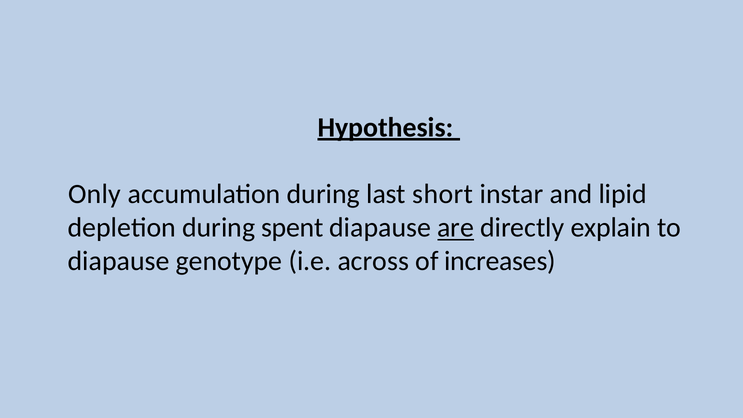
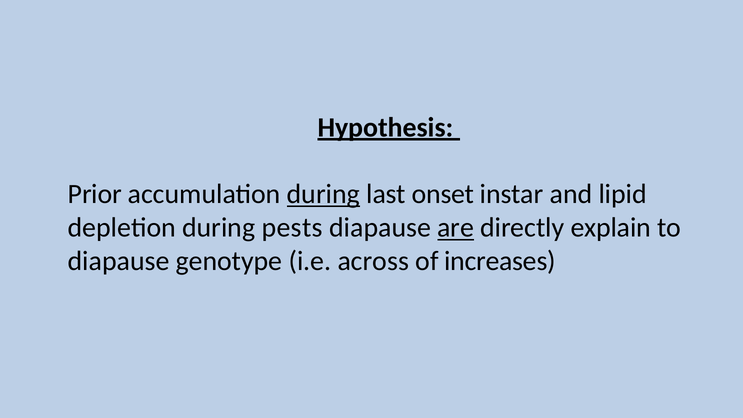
Only: Only -> Prior (95, 194)
during underline: none -> present (323, 194)
short: short -> onset (443, 194)
spent: spent -> pests (292, 228)
